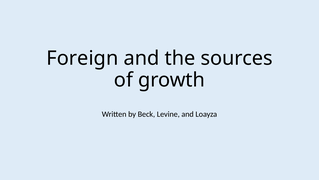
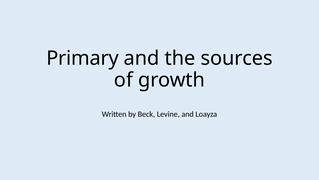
Foreign: Foreign -> Primary (82, 58)
